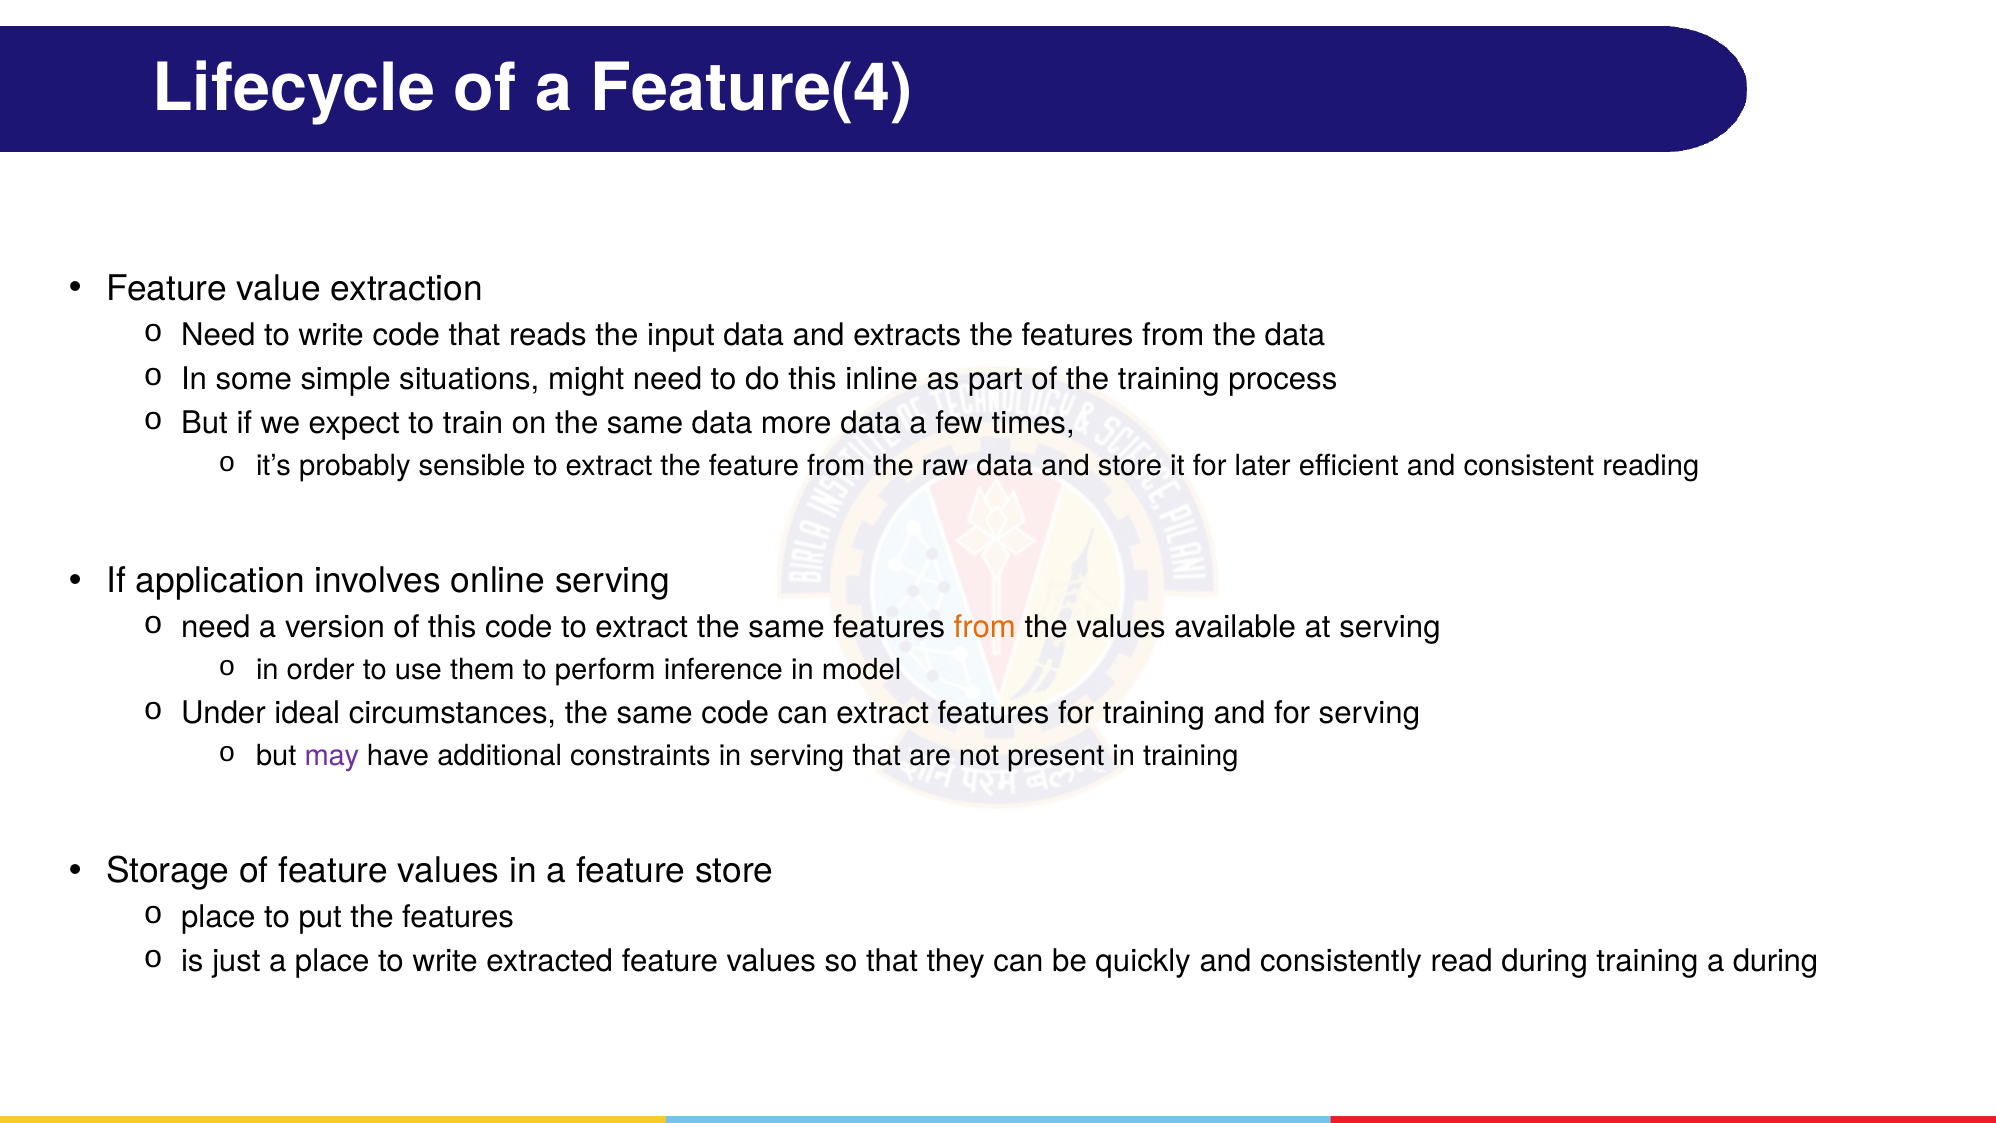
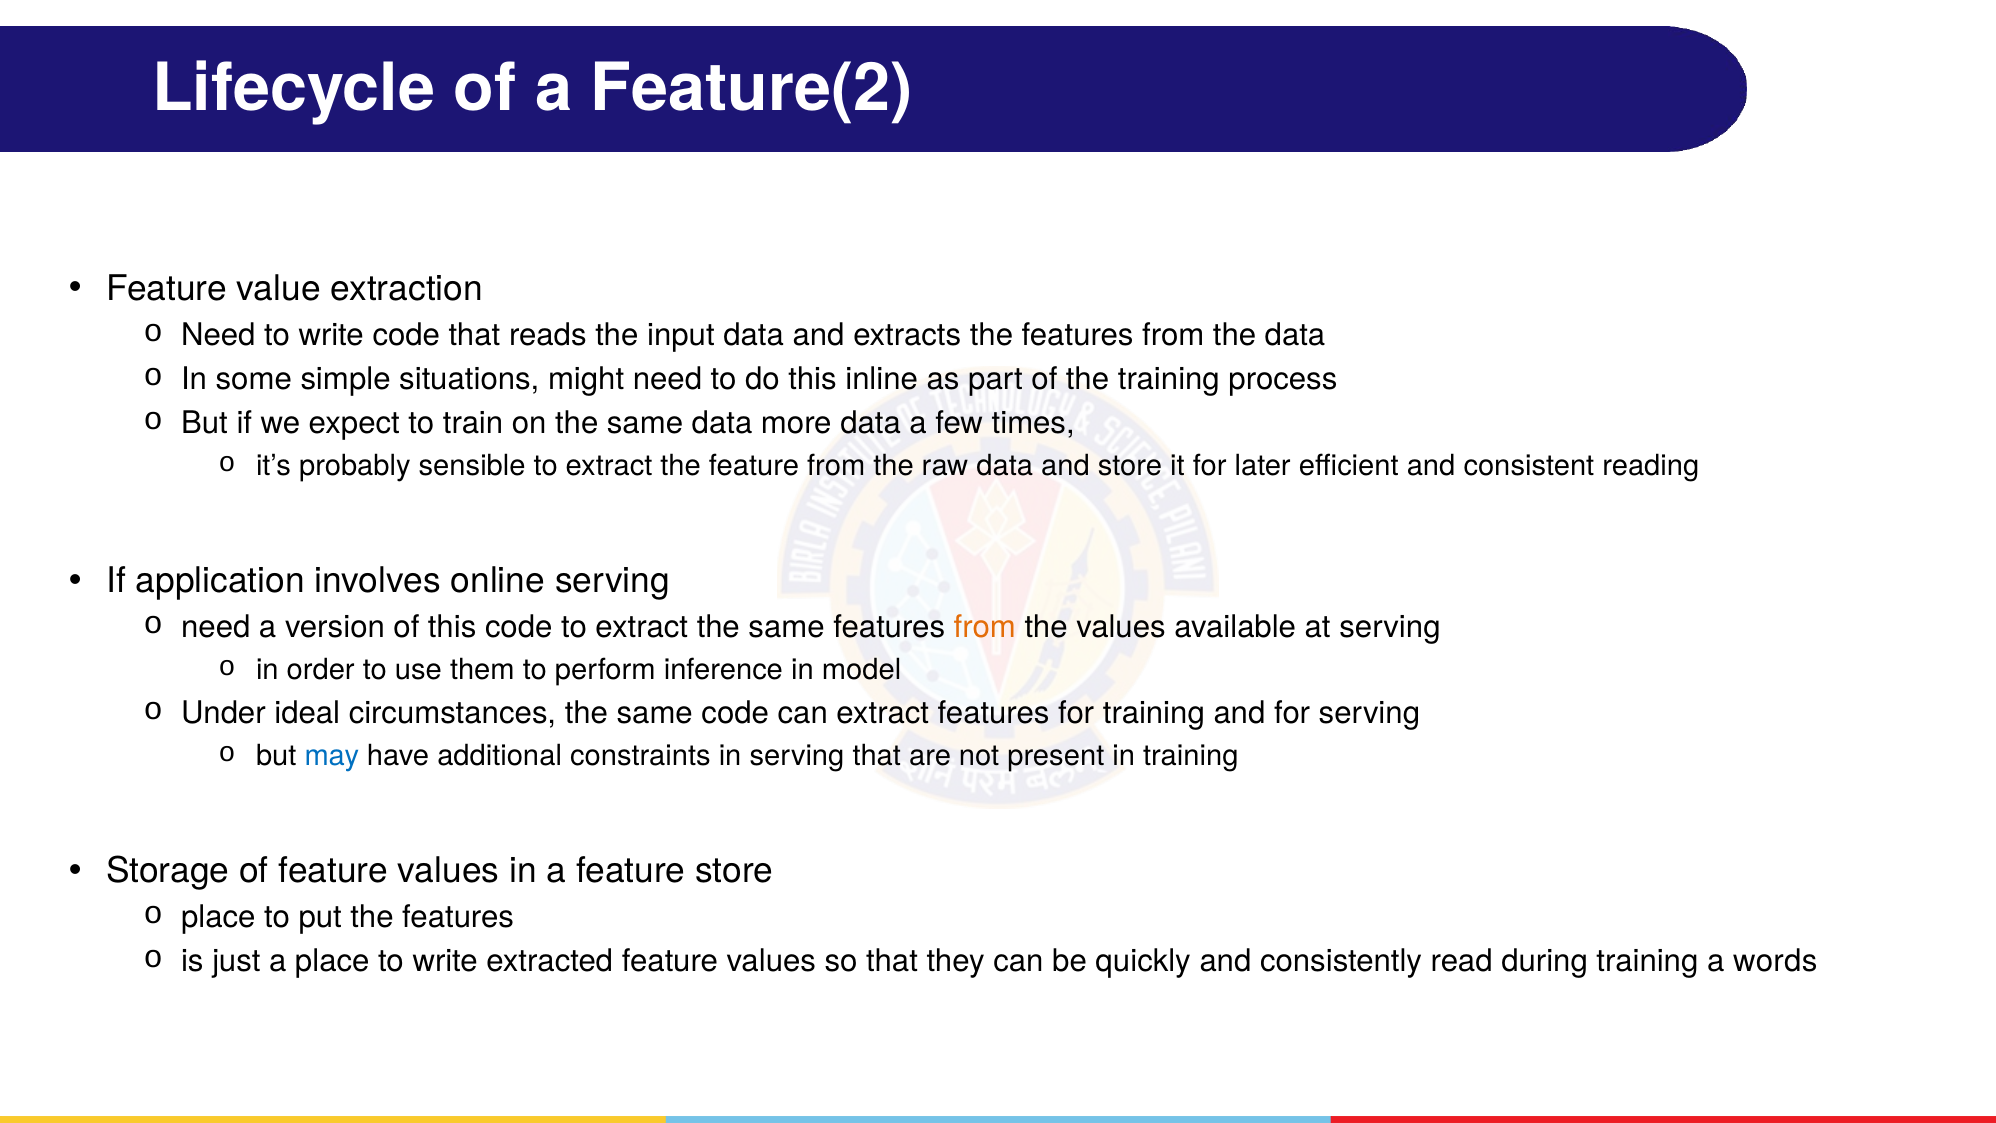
Feature(4: Feature(4 -> Feature(2 (752, 88)
may colour: purple -> blue (332, 756)
a during: during -> words (1775, 961)
